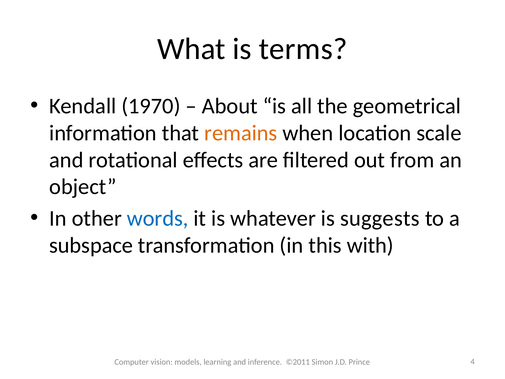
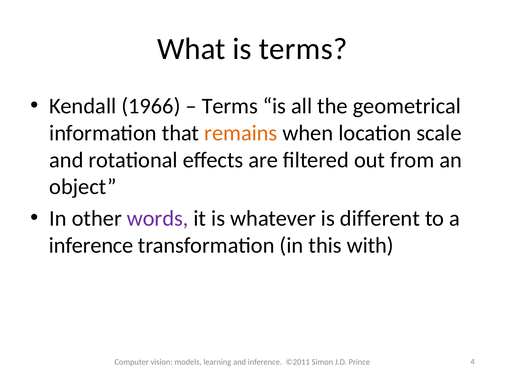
1970: 1970 -> 1966 (151, 106)
About: About -> Terms (230, 106)
words colour: blue -> purple (158, 218)
suggests: suggests -> different (380, 218)
subspace: subspace -> inference (91, 245)
